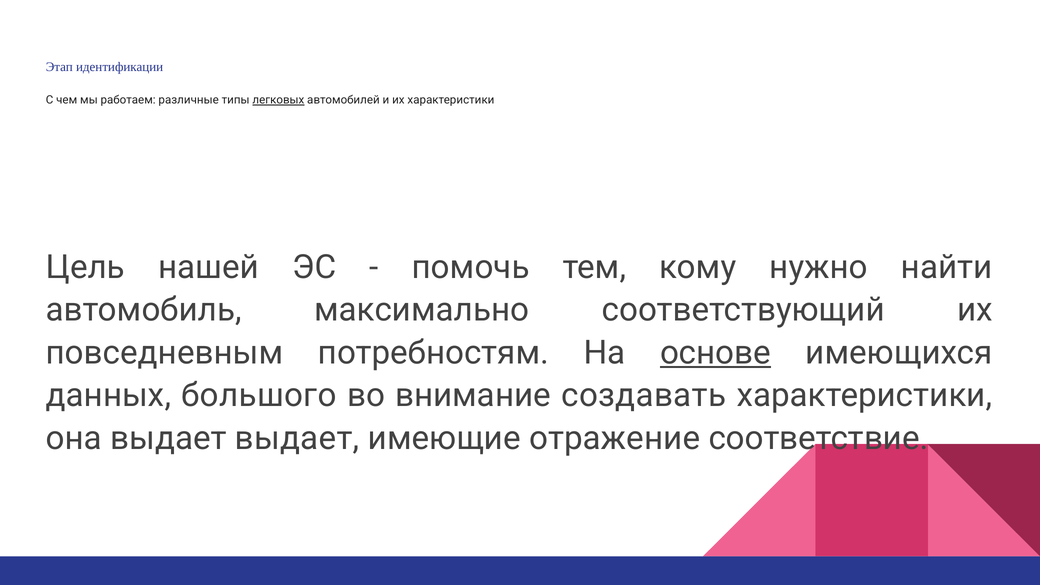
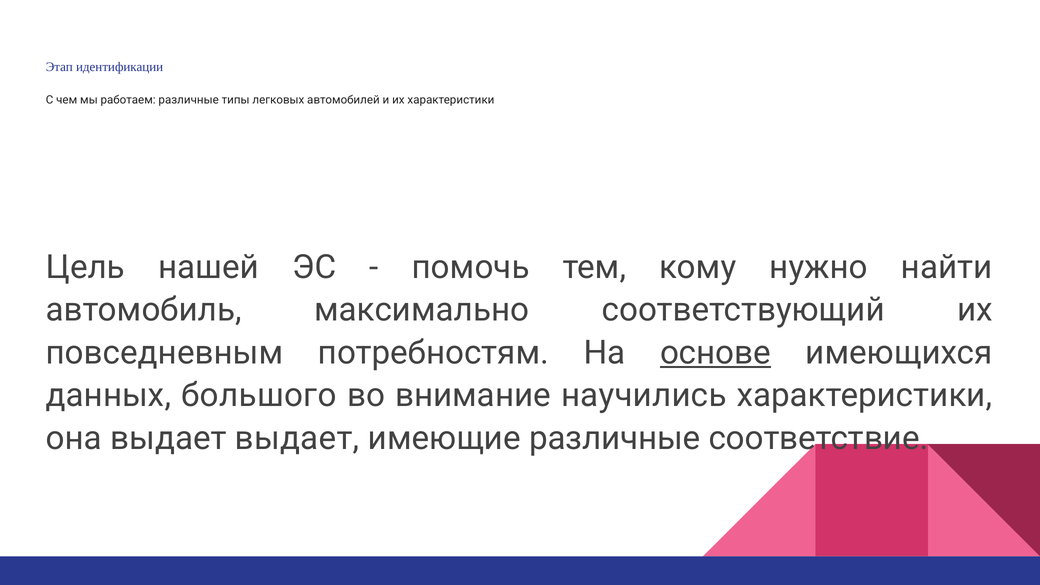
легковых underline: present -> none (278, 100)
создавать: создавать -> научились (644, 395)
имеющие отражение: отражение -> различные (615, 438)
